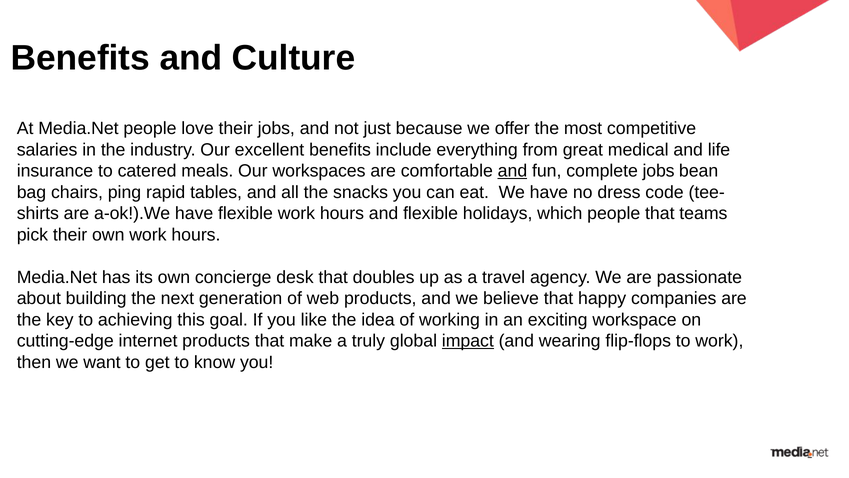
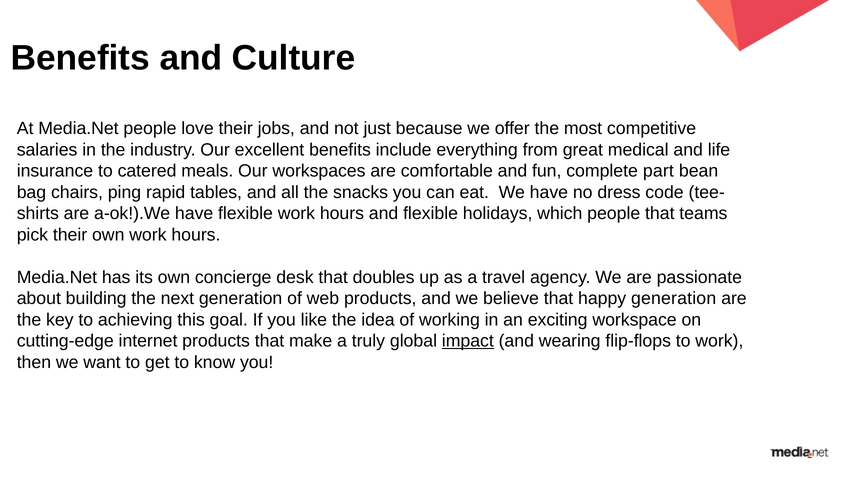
and underline: present -> none (512, 171)
complete jobs: jobs -> part (658, 171)
happy companies: companies -> generation (674, 298)
